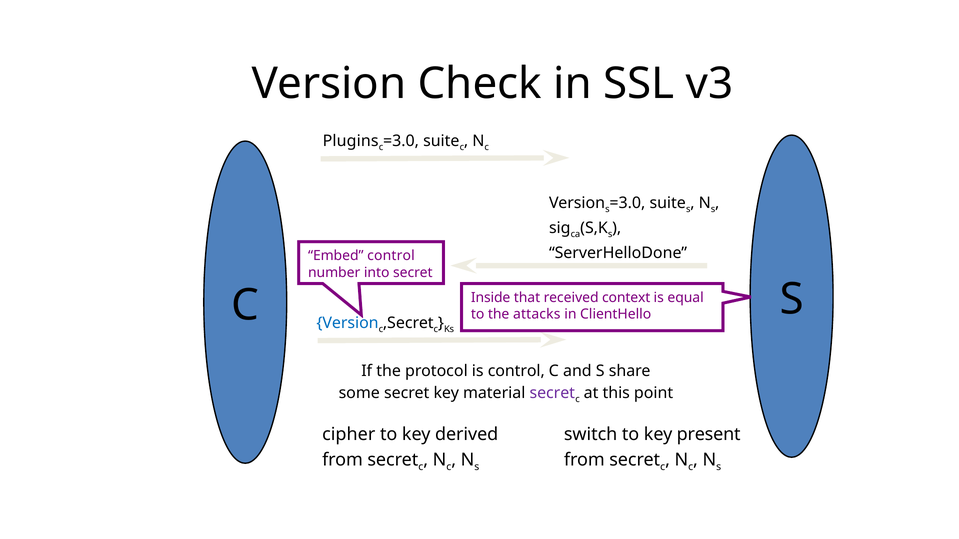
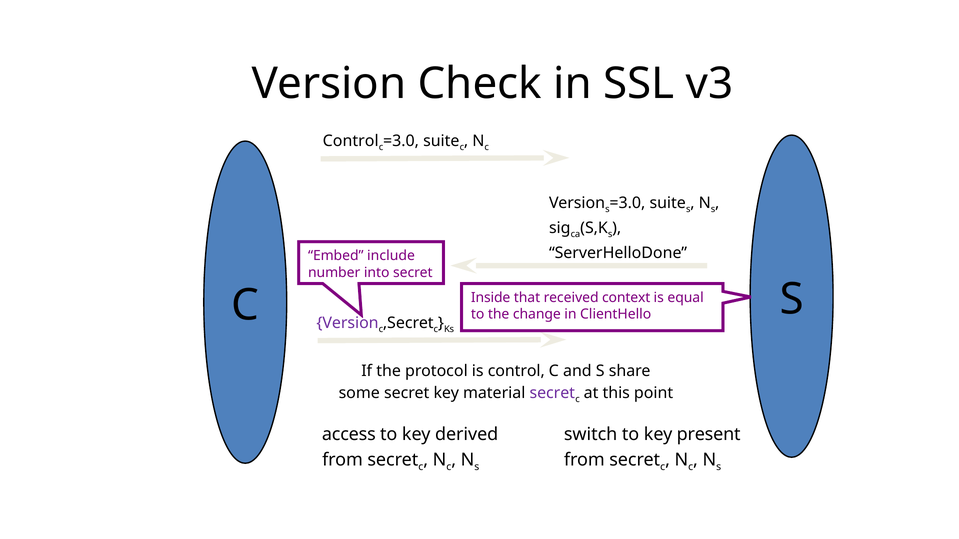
Plugins: Plugins -> Control (351, 141)
Embed control: control -> include (391, 256)
attacks: attacks -> change (537, 315)
Version colour: blue -> purple (348, 323)
cipher: cipher -> access (349, 435)
